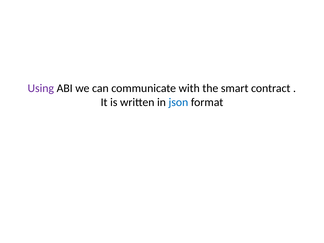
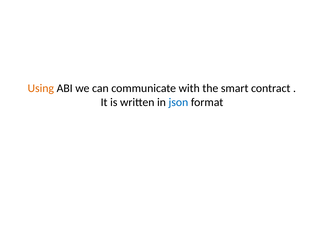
Using colour: purple -> orange (41, 88)
